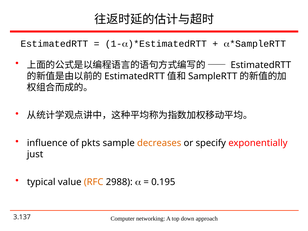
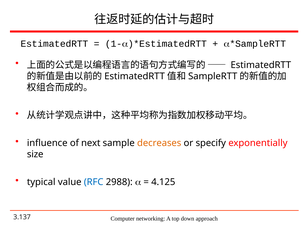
pkts: pkts -> next (91, 143)
just: just -> size (35, 154)
RFC colour: orange -> blue (94, 182)
0.195: 0.195 -> 4.125 (163, 182)
